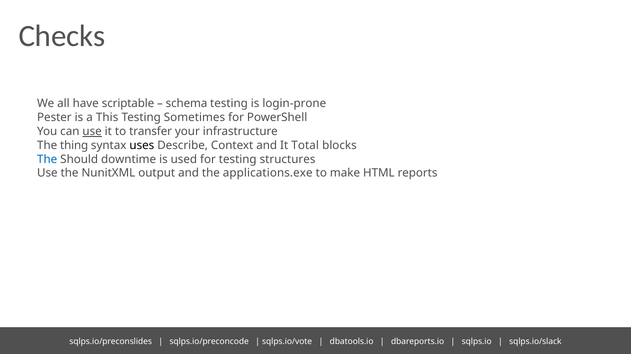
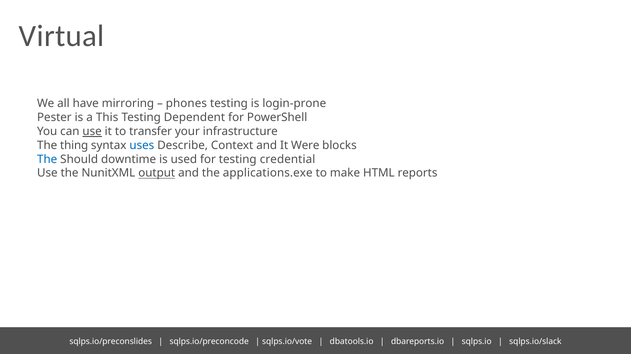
Checks: Checks -> Virtual (62, 36)
scriptable: scriptable -> mirroring (128, 104)
schema: schema -> phones (186, 104)
Sometimes: Sometimes -> Dependent (194, 118)
uses colour: black -> blue (142, 146)
Total: Total -> Were (305, 146)
structures: structures -> credential (288, 159)
output underline: none -> present (157, 173)
